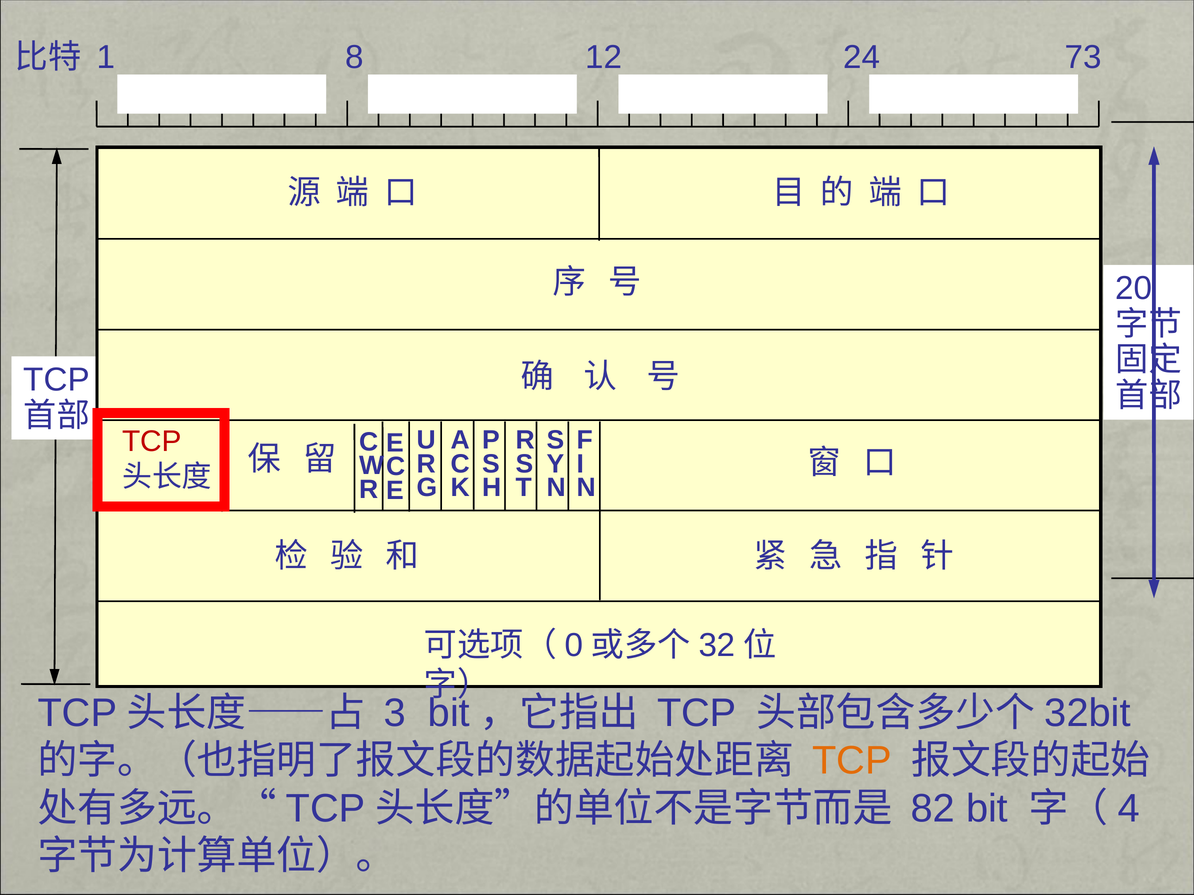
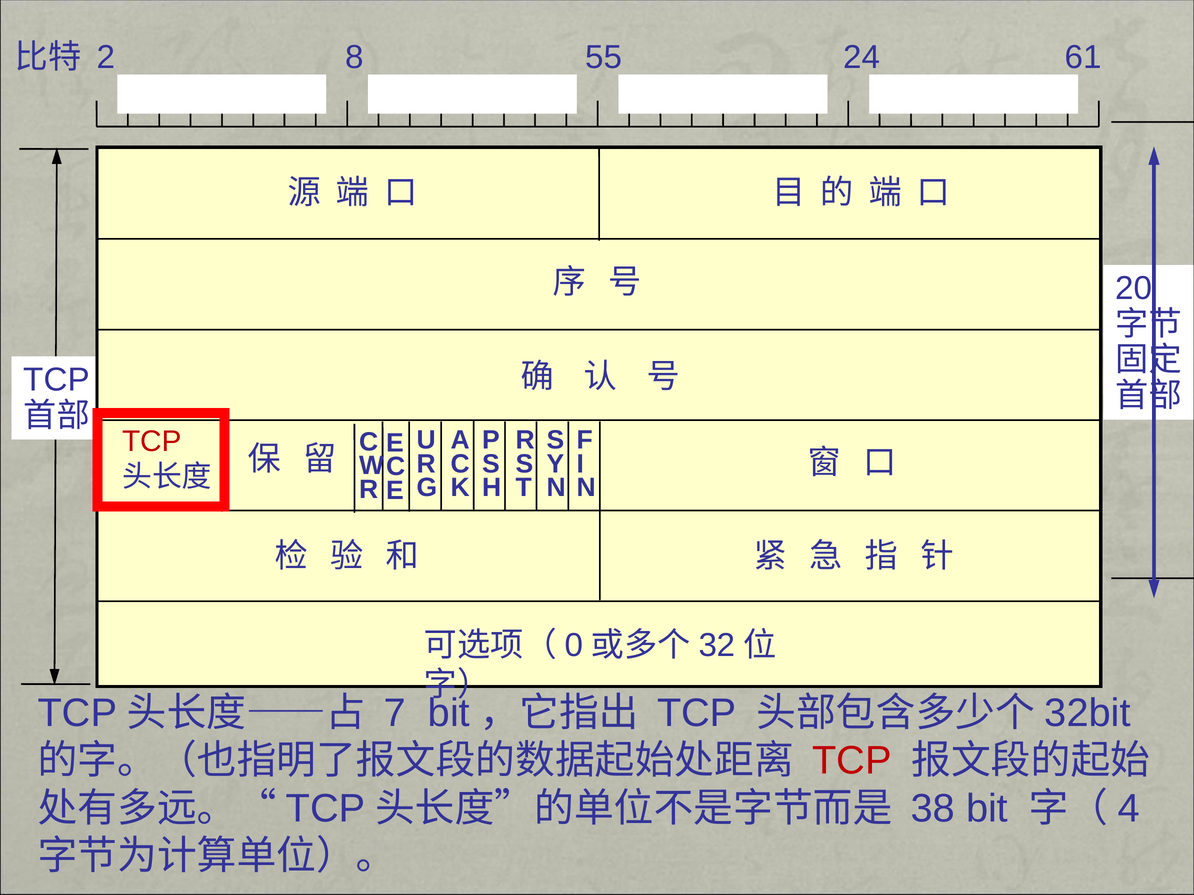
1: 1 -> 2 (106, 57)
12: 12 -> 55 (604, 57)
73: 73 -> 61 (1083, 57)
3: 3 -> 7 (395, 713)
TCP colour: orange -> red (852, 761)
82: 82 -> 38 (933, 809)
